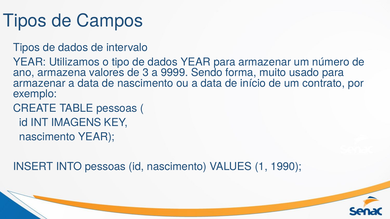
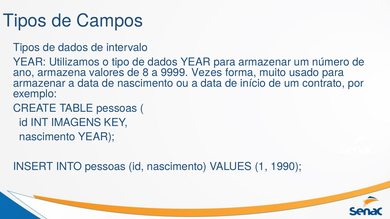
3: 3 -> 8 (146, 73)
Sendo: Sendo -> Vezes (207, 73)
